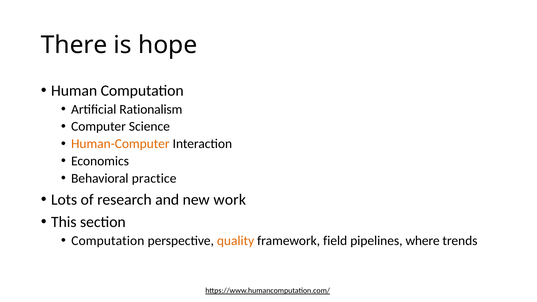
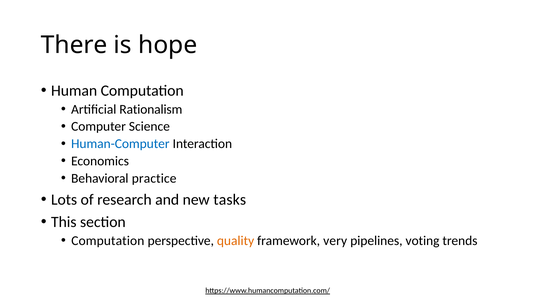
Human-Computer colour: orange -> blue (120, 144)
work: work -> tasks (230, 200)
field: field -> very (335, 241)
where: where -> voting (423, 241)
